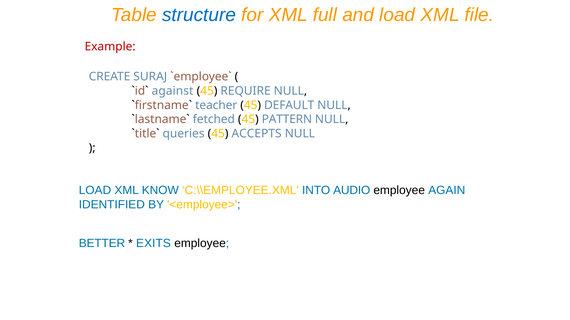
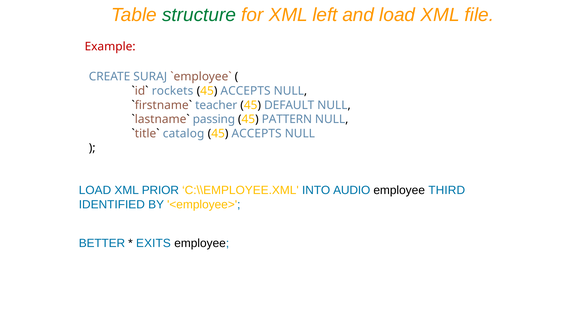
structure colour: blue -> green (199, 15)
full: full -> left (325, 15)
against: against -> rockets (173, 91)
REQUIRE: REQUIRE -> ACCEPTS (246, 91)
fetched: fetched -> passing (214, 120)
queries: queries -> catalog (184, 134)
KNOW: KNOW -> PRIOR (160, 191)
AGAIN: AGAIN -> THIRD (447, 191)
